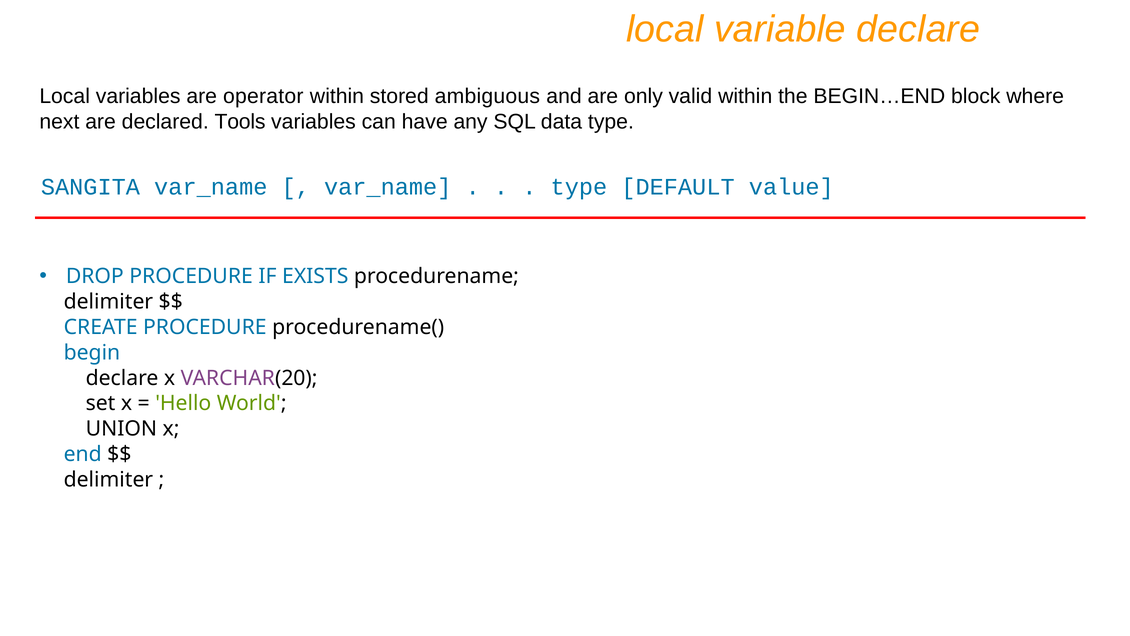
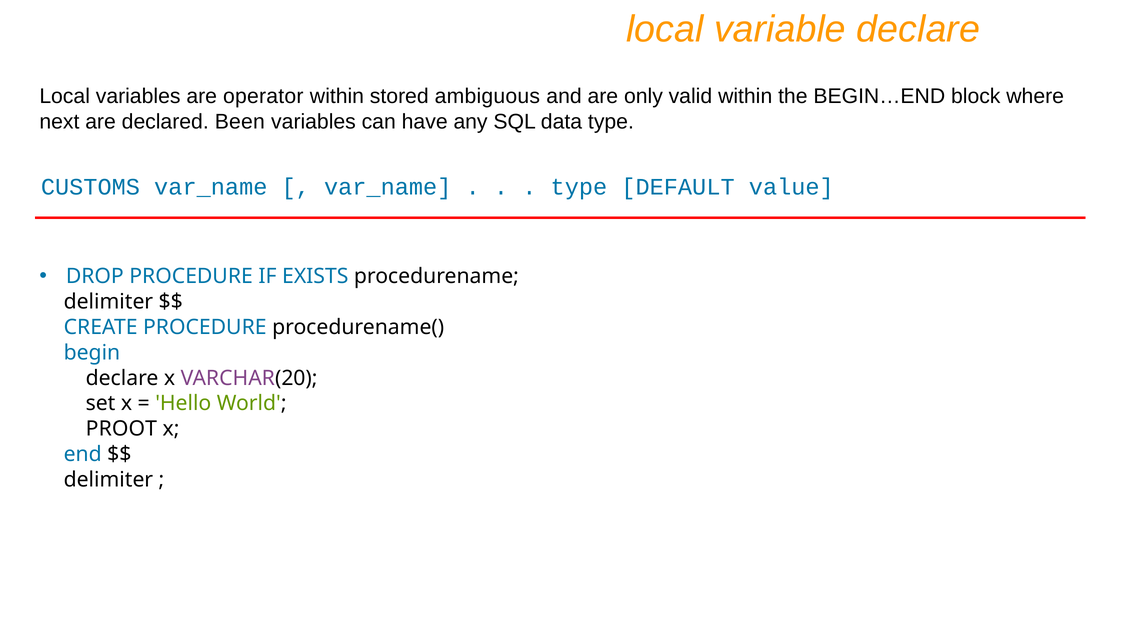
Tools: Tools -> Been (240, 121)
SANGITA: SANGITA -> CUSTOMS (90, 187)
UNION: UNION -> PROOT (121, 429)
